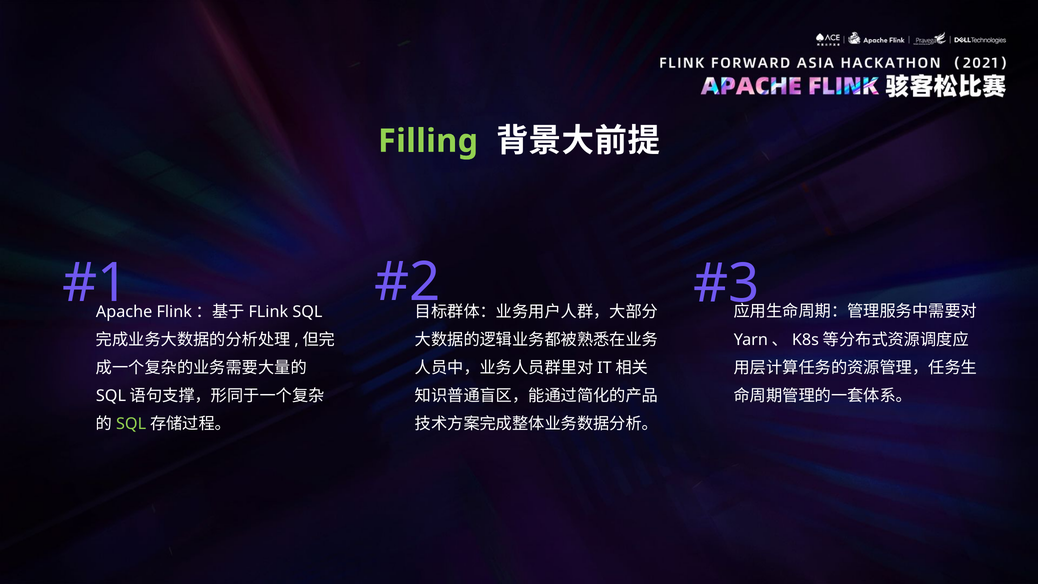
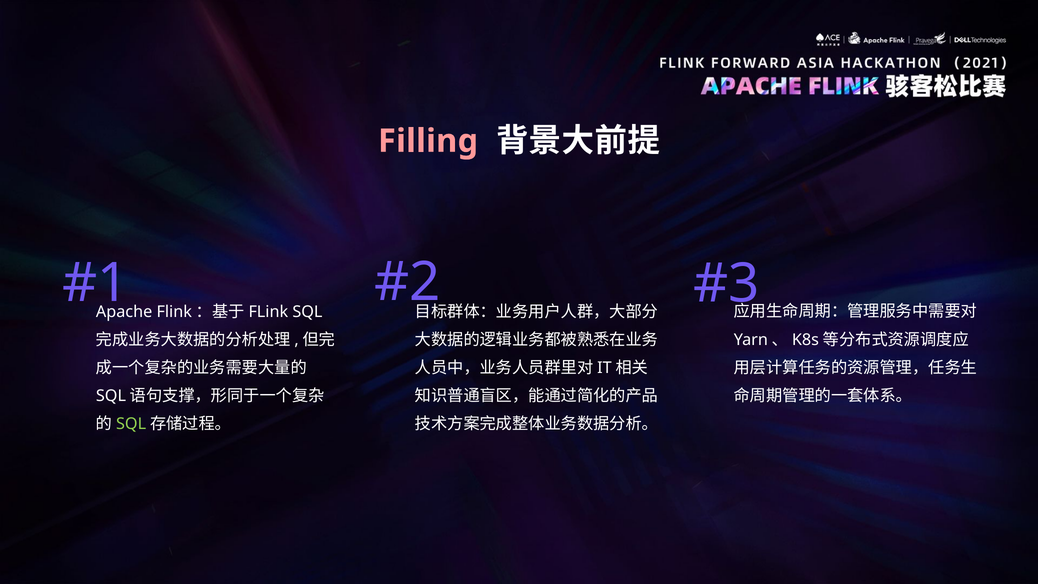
Filling colour: light green -> pink (428, 141)
